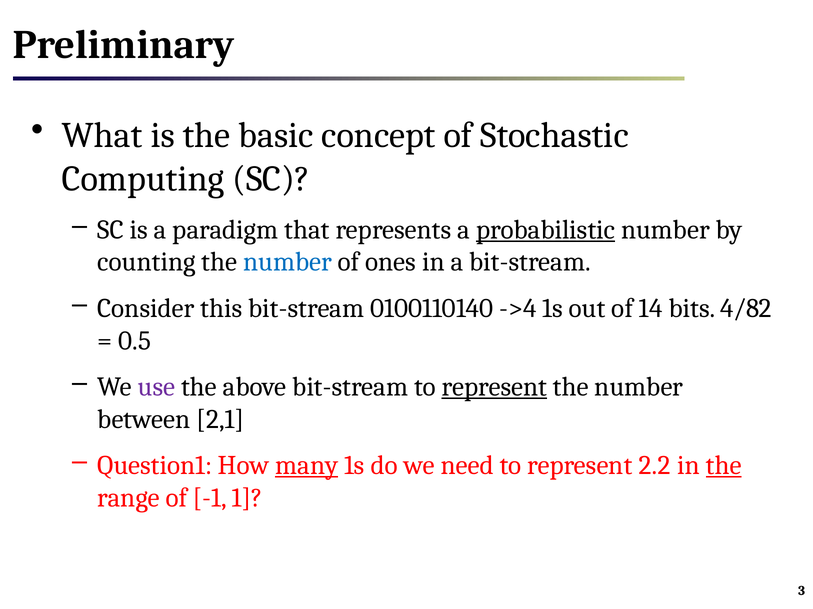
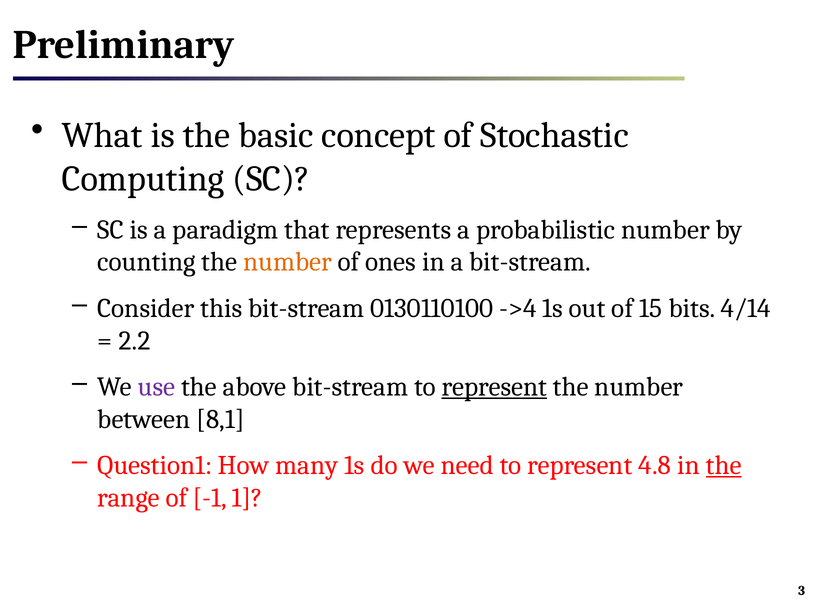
probabilistic underline: present -> none (546, 230)
number colour: blue -> orange (288, 262)
0100110140: 0100110140 -> 0130110100 (432, 308)
14: 14 -> 15 (651, 308)
4/82: 4/82 -> 4/14 (746, 308)
0.5: 0.5 -> 2.2 (135, 341)
2,1: 2,1 -> 8,1 (220, 420)
many underline: present -> none (307, 466)
2.2: 2.2 -> 4.8 (655, 466)
